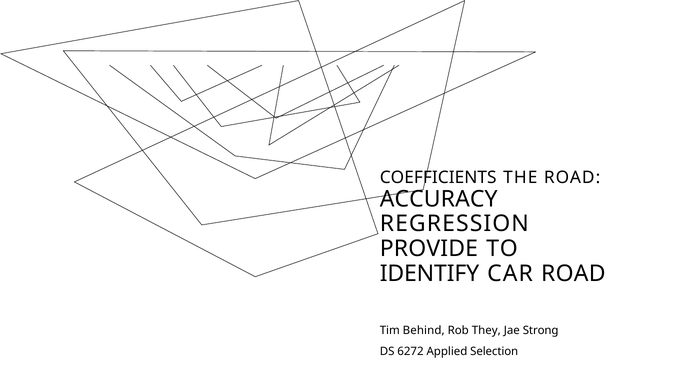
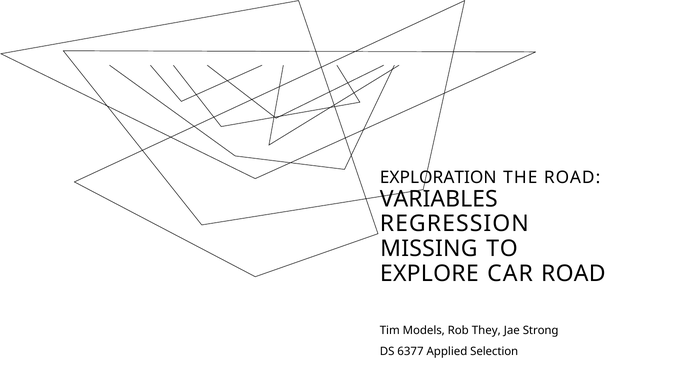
COEFFICIENTS: COEFFICIENTS -> EXPLORATION (438, 177)
ACCURACY: ACCURACY -> VARIABLES (439, 199)
PROVIDE: PROVIDE -> MISSING (429, 249)
IDENTIFY: IDENTIFY -> EXPLORE (429, 274)
Behind: Behind -> Models (424, 331)
6272: 6272 -> 6377 (410, 352)
